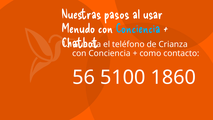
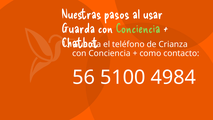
Menudo: Menudo -> Guarda (78, 29)
Conciencia colour: light blue -> light green (138, 29)
1860: 1860 -> 4984 (173, 77)
